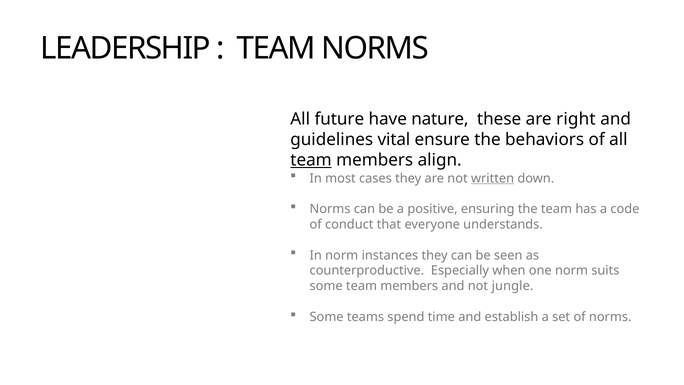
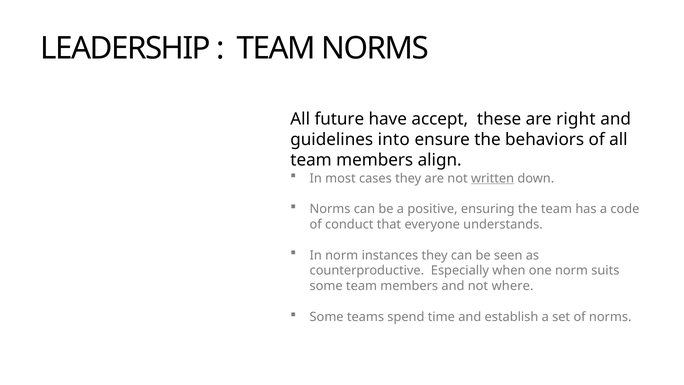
nature: nature -> accept (440, 119)
vital: vital -> into (394, 139)
team underline: present -> none (311, 160)
jungle: jungle -> where (513, 286)
